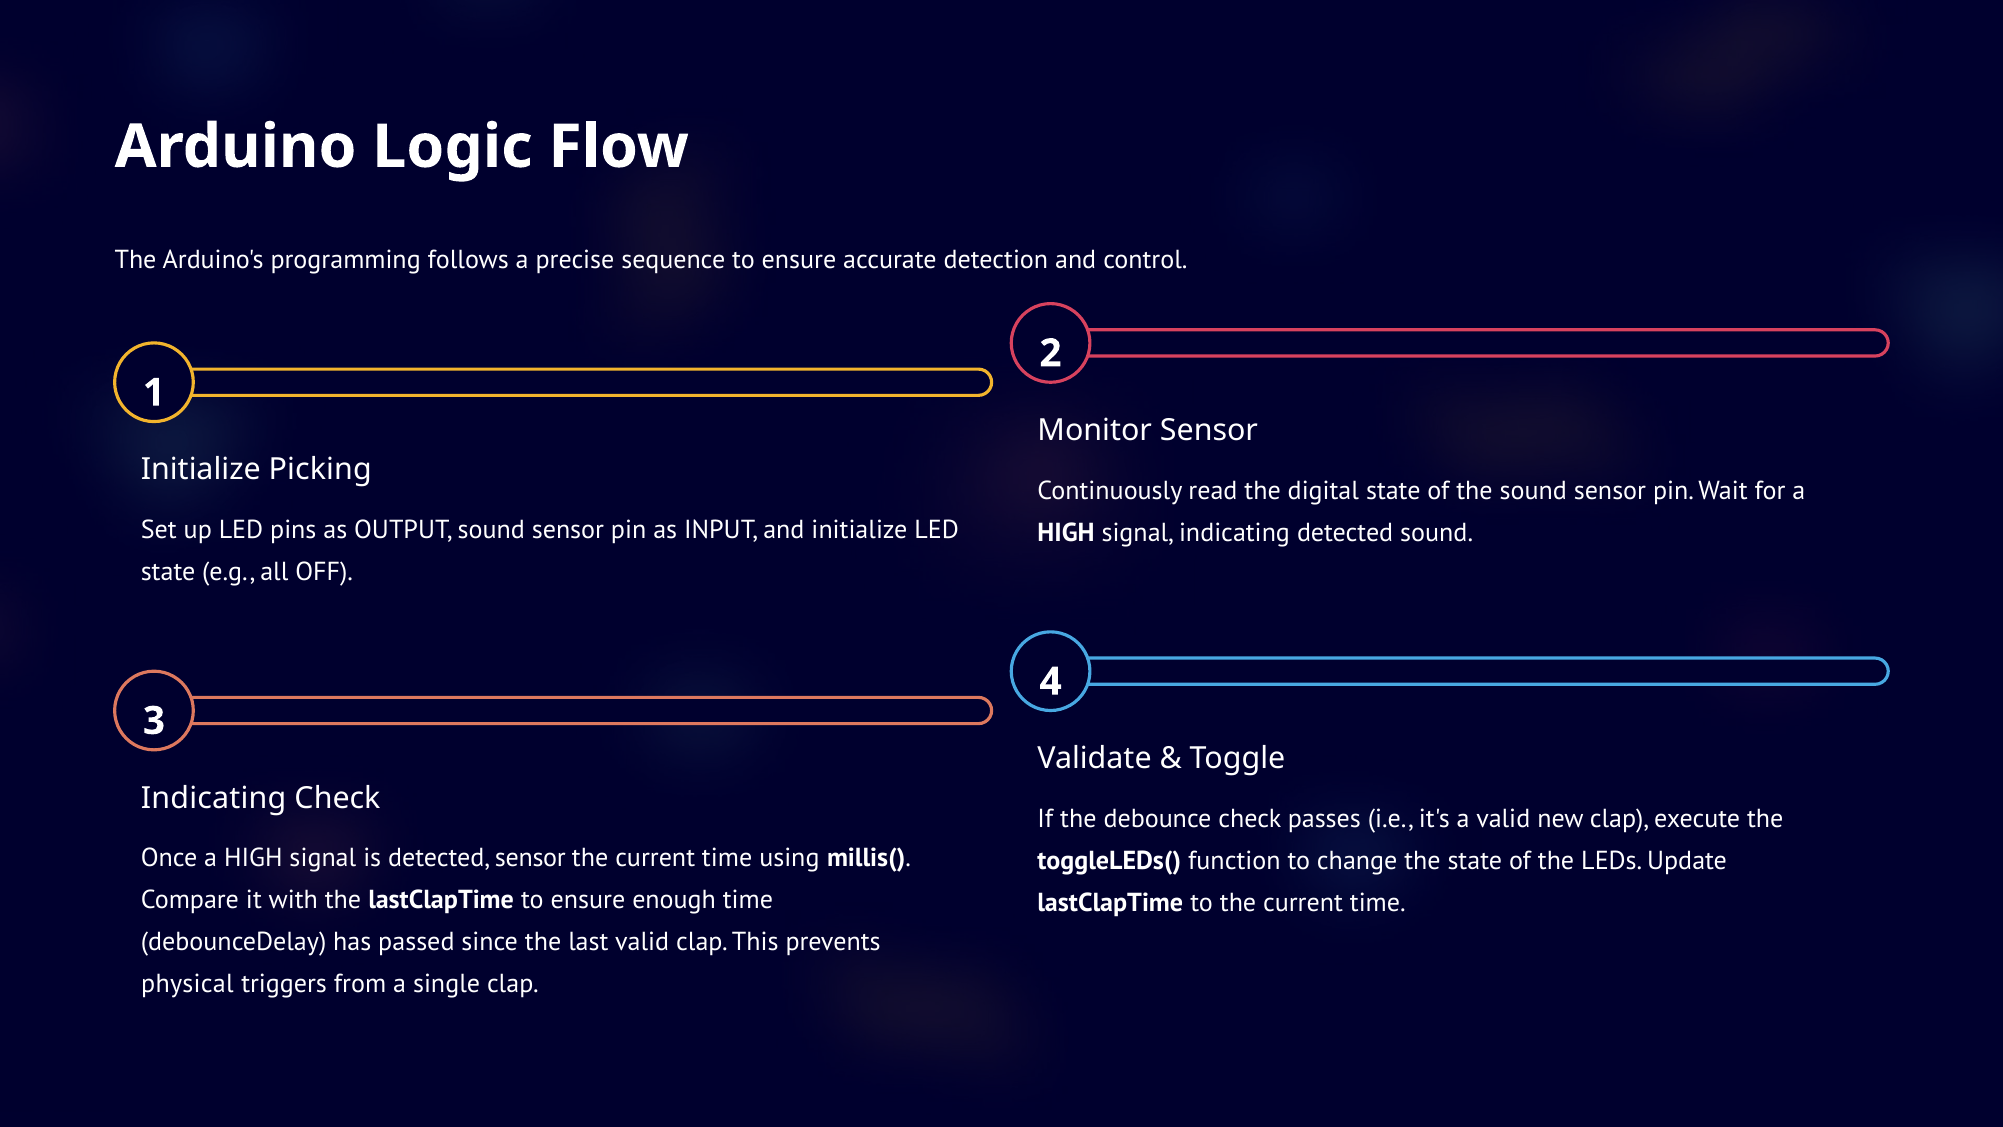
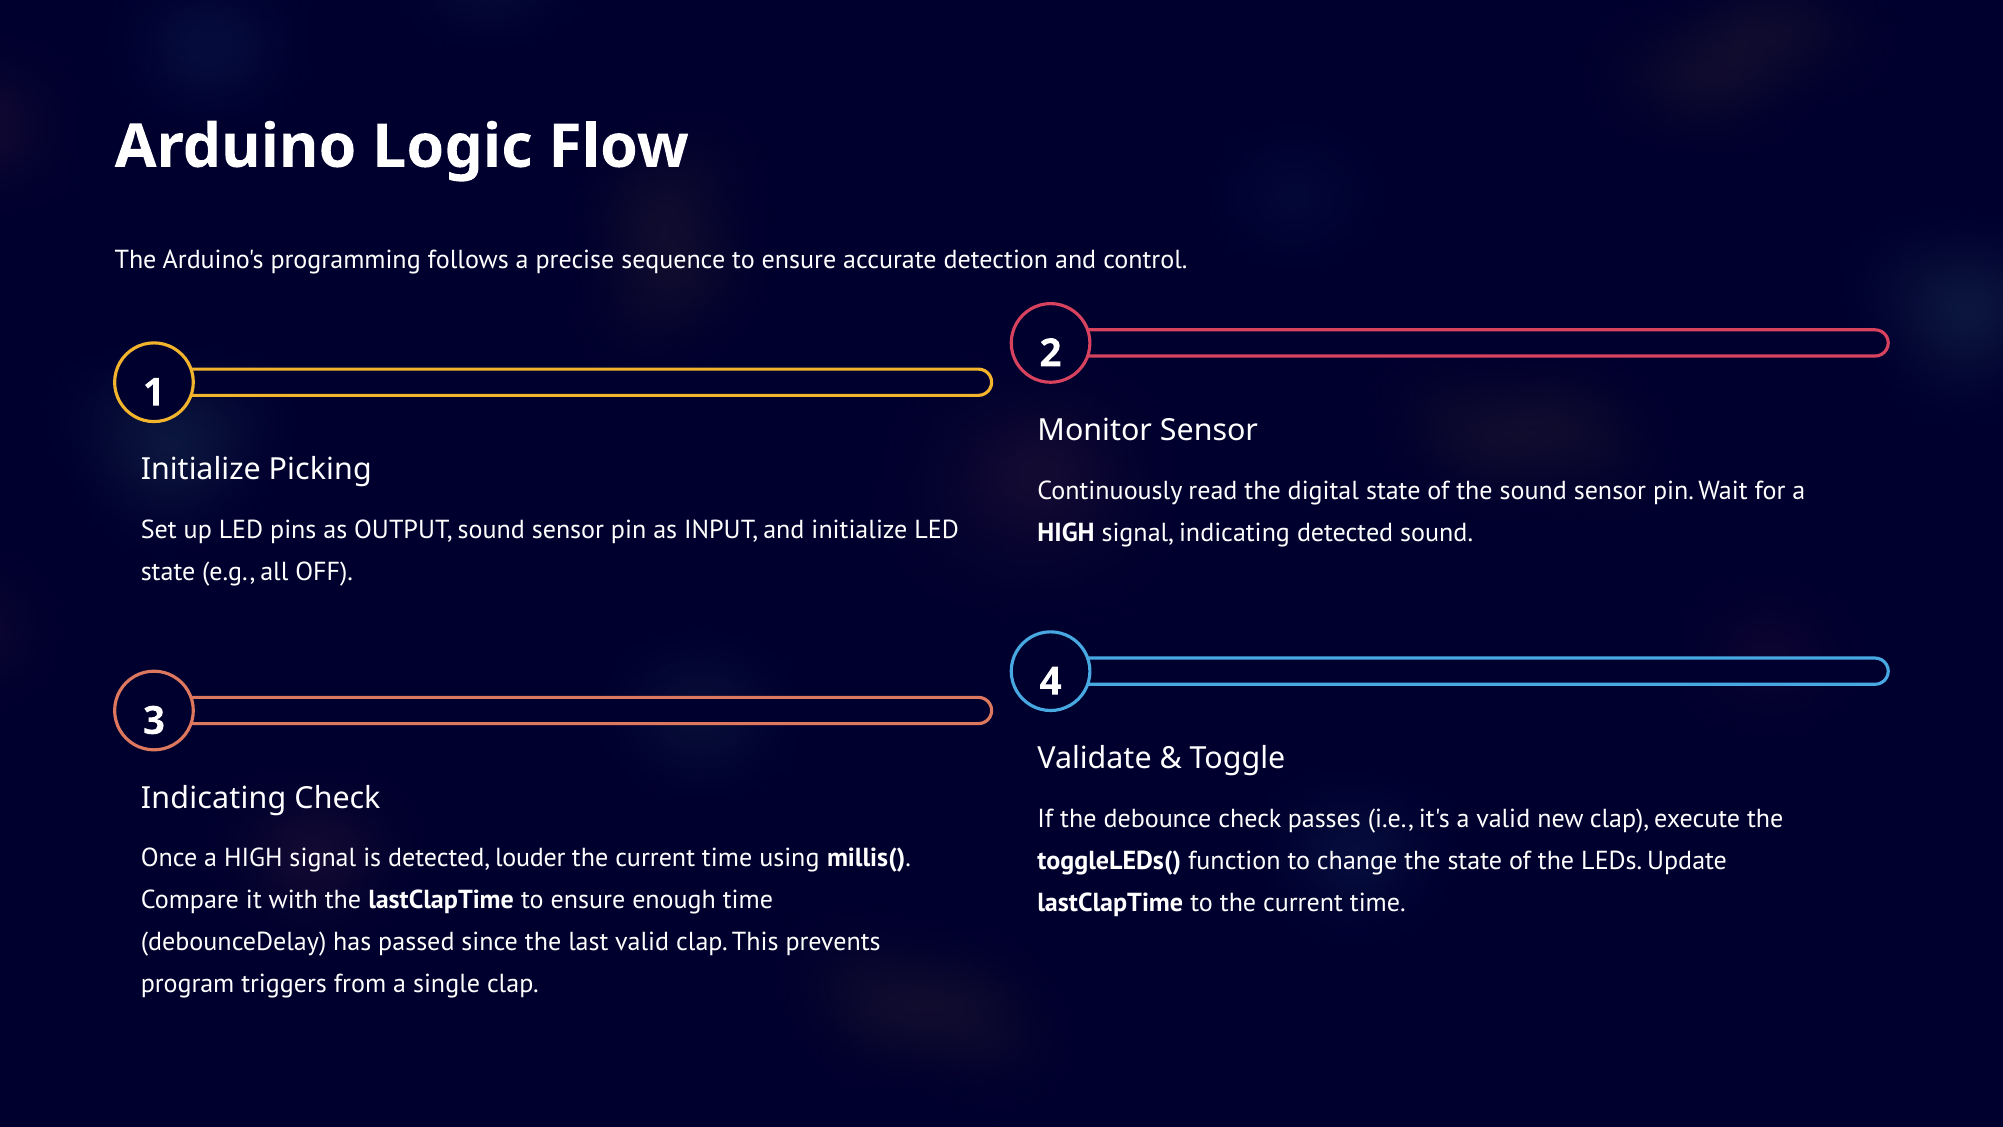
detected sensor: sensor -> louder (530, 858)
physical: physical -> program (188, 983)
